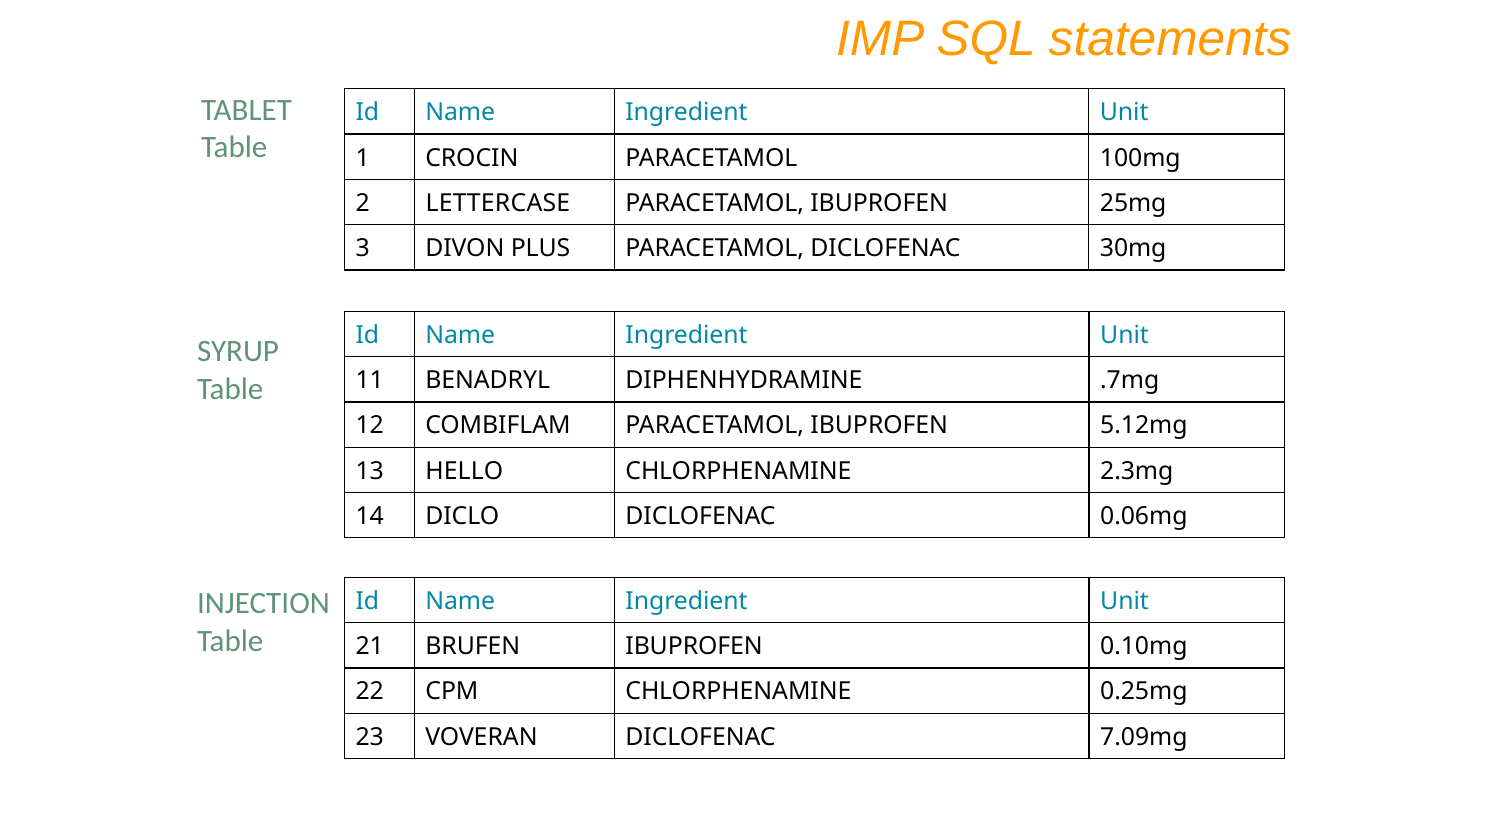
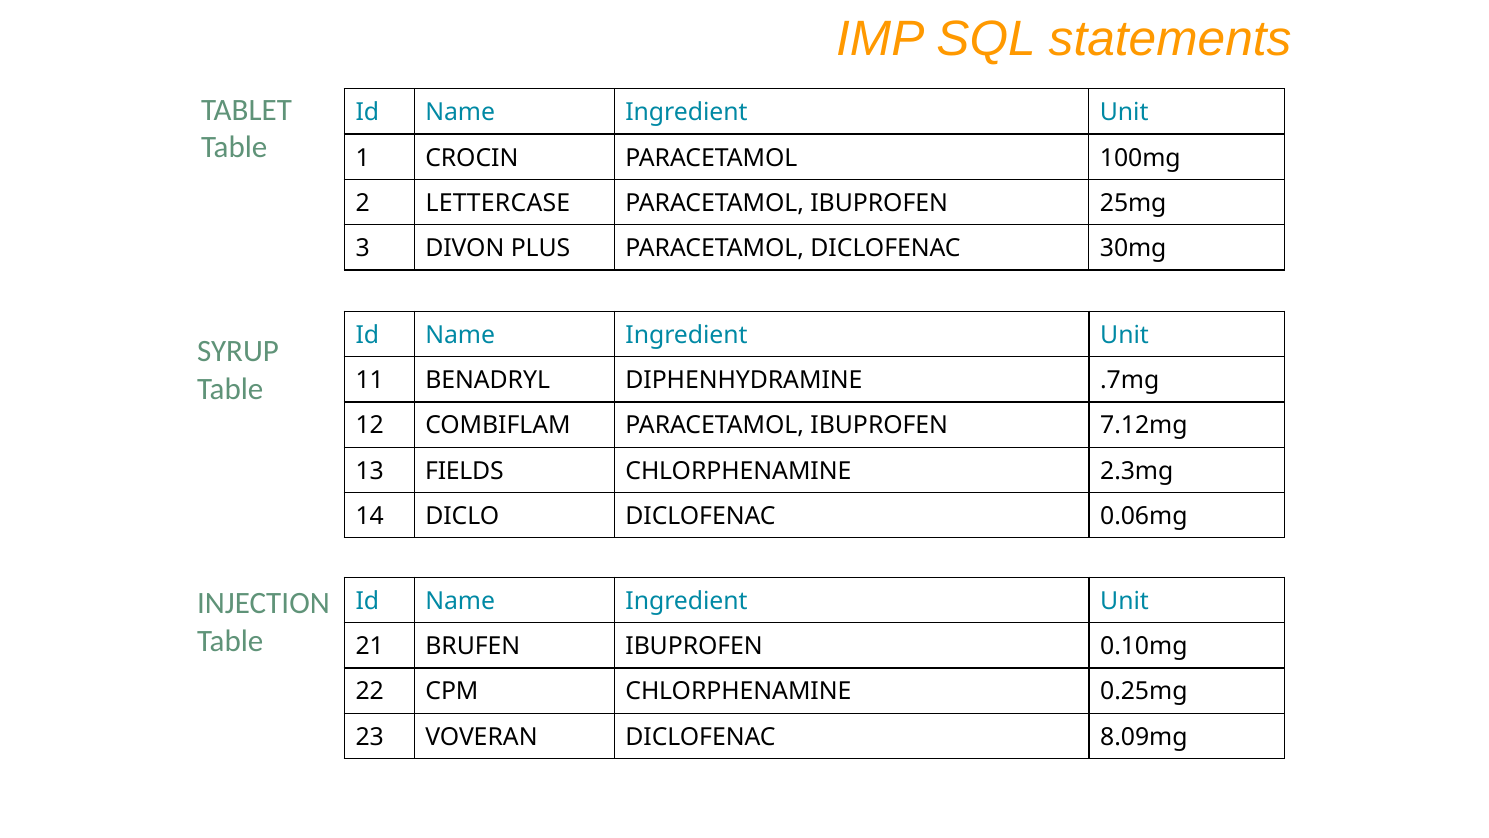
5.12mg: 5.12mg -> 7.12mg (1144, 425)
HELLO: HELLO -> FIELDS (464, 471)
7.09mg: 7.09mg -> 8.09mg (1144, 737)
